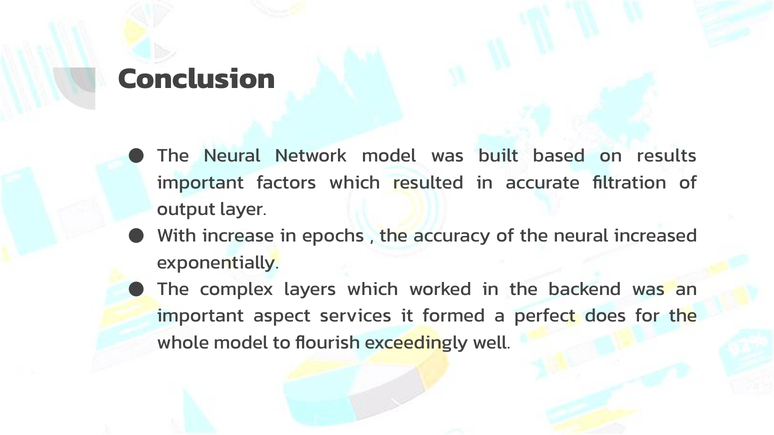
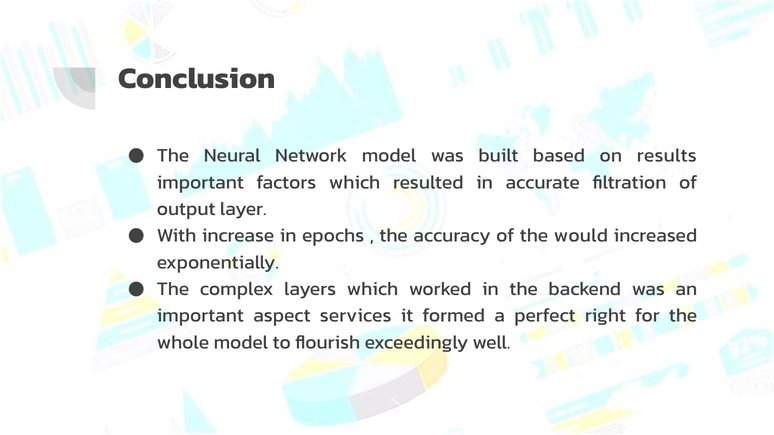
of the neural: neural -> would (581, 236)
does: does -> right (605, 316)
